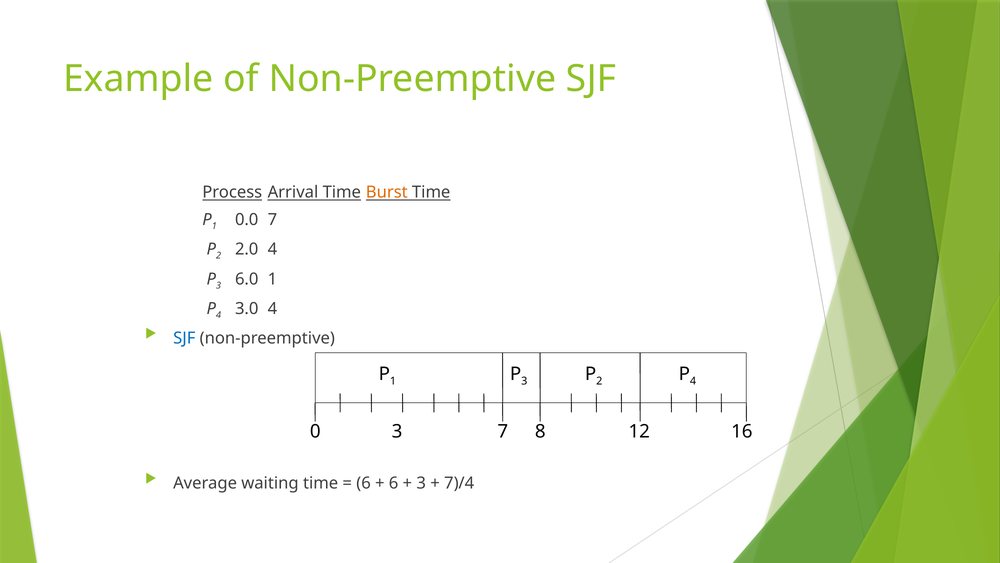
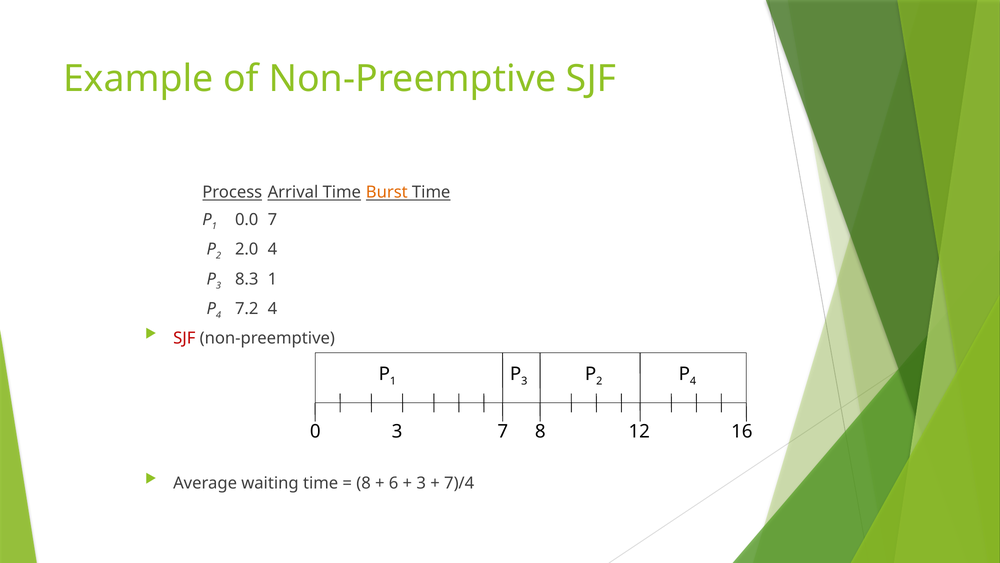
6.0: 6.0 -> 8.3 (247, 279)
3.0: 3.0 -> 7.2 (247, 308)
SJF colour: blue -> red (184, 338)
6: 6 -> 8 (364, 483)
